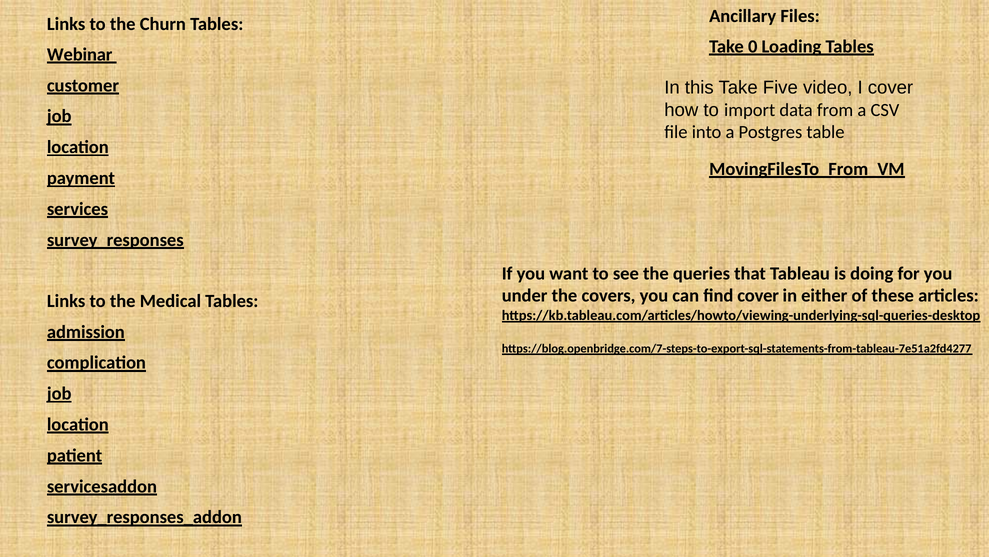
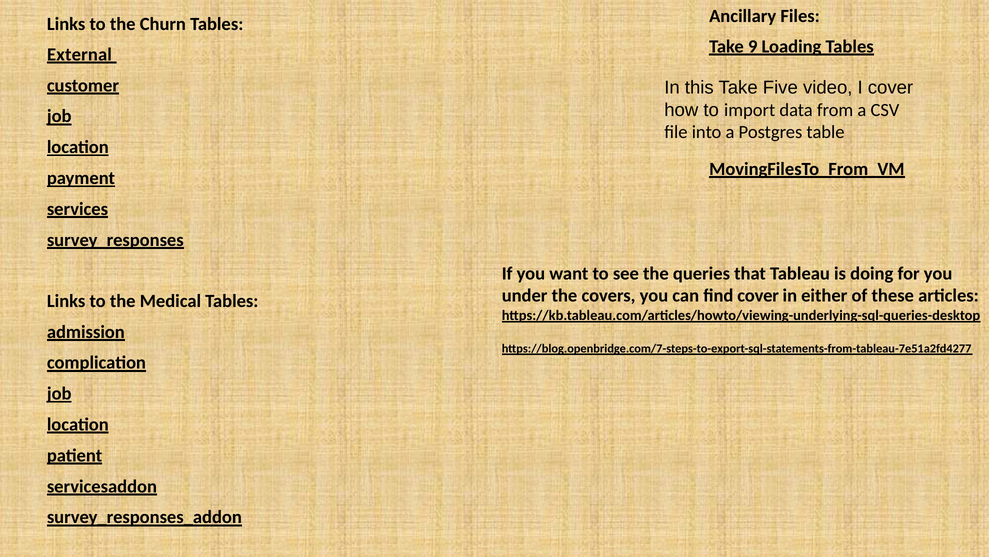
0: 0 -> 9 (753, 47)
Webinar: Webinar -> External (80, 54)
